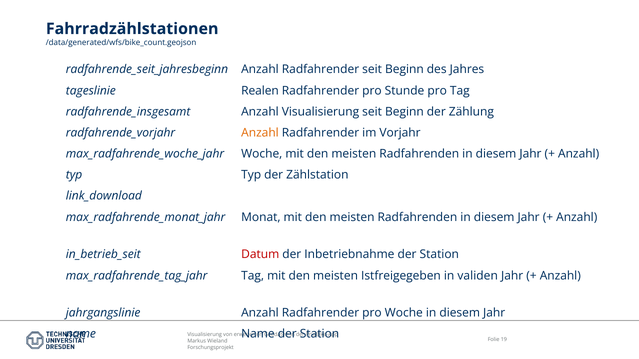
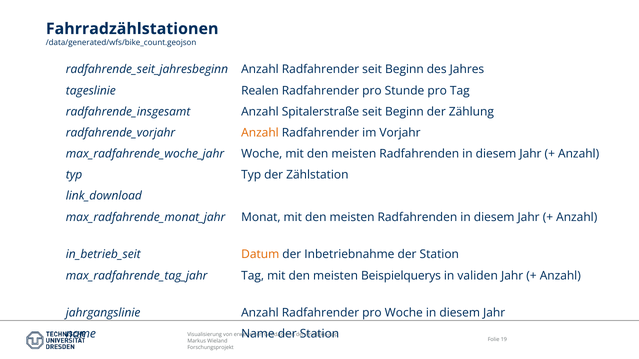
Anzahl Visualisierung: Visualisierung -> Spitalerstraße (321, 112)
Datum colour: red -> orange (260, 255)
Istfreigegeben: Istfreigegeben -> Beispielquerys (401, 276)
